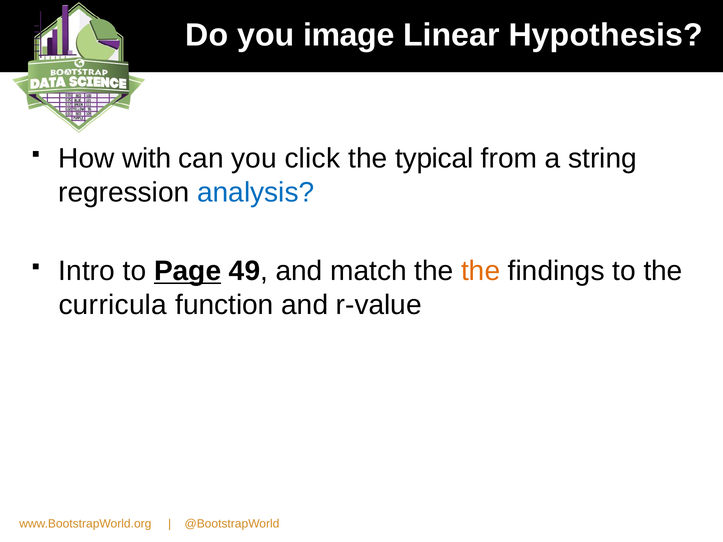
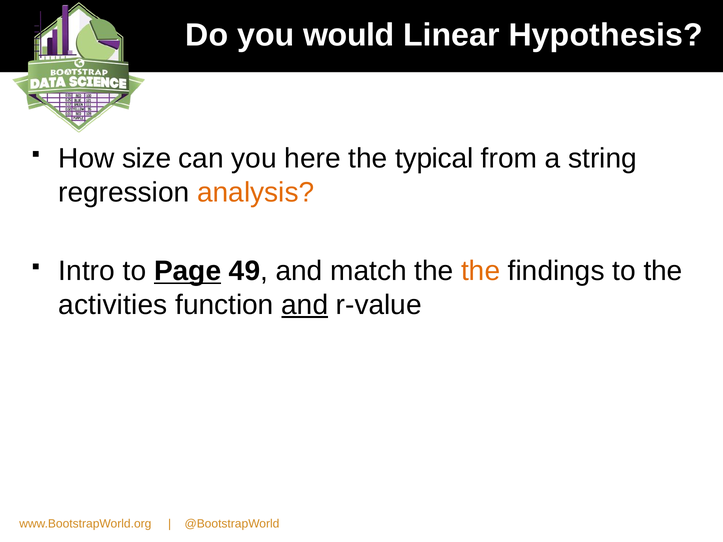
image: image -> would (349, 35)
with: with -> size (147, 159)
click: click -> here (313, 159)
analysis colour: blue -> orange (256, 192)
curricula: curricula -> activities (113, 305)
and underline: none -> present (305, 305)
